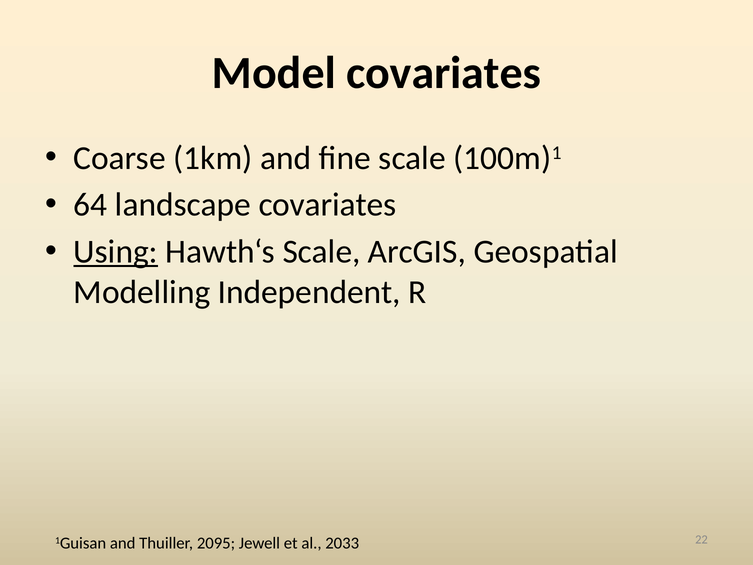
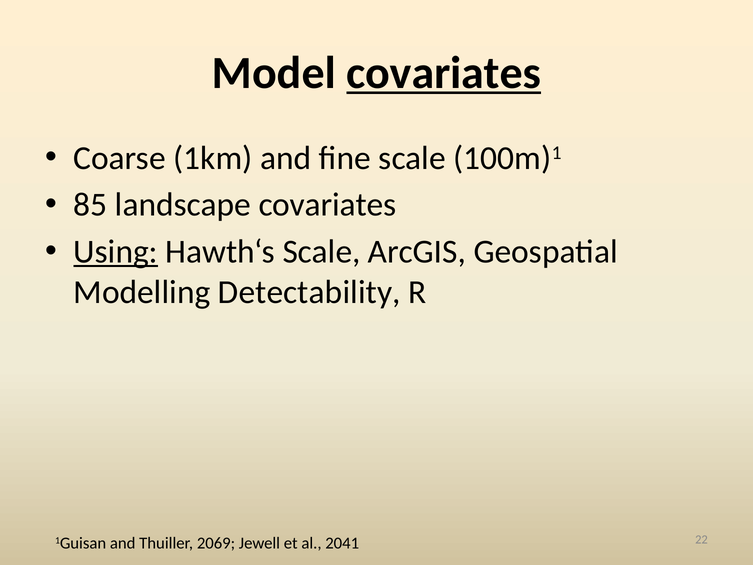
covariates underline: none -> present (444, 73)
64: 64 -> 85 (90, 205)
Independent: Independent -> Detectability (309, 292)
2095: 2095 -> 2069 (216, 543)
2033: 2033 -> 2041 (342, 543)
